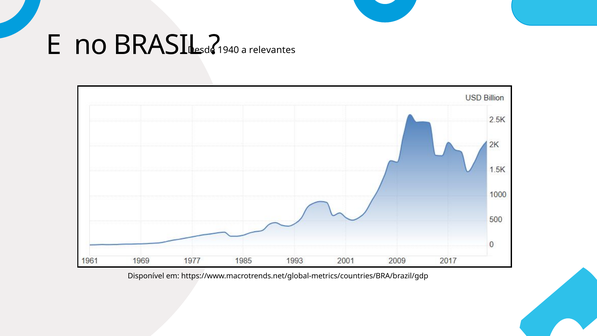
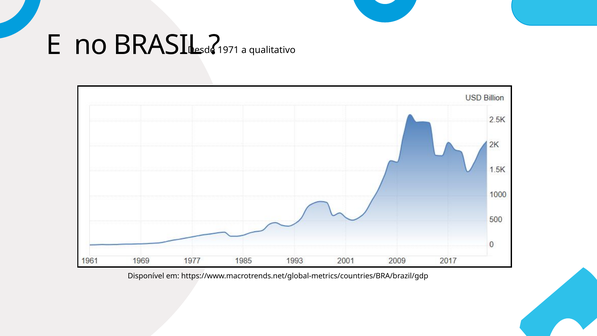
1940: 1940 -> 1971 (228, 50)
relevantes: relevantes -> qualitativo (272, 50)
